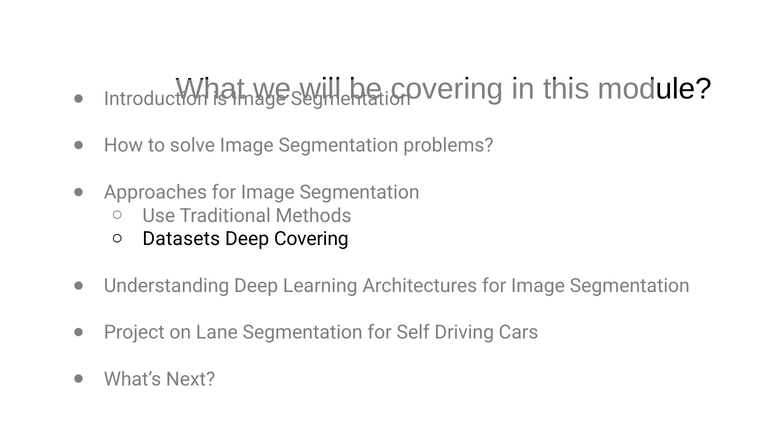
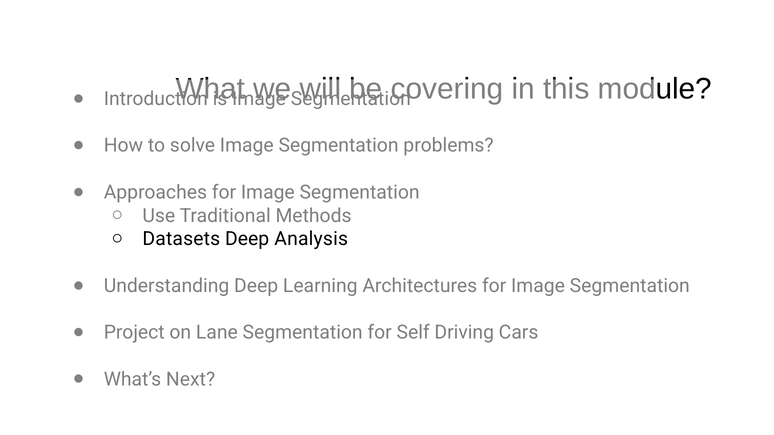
Deep Covering: Covering -> Analysis (311, 239)
